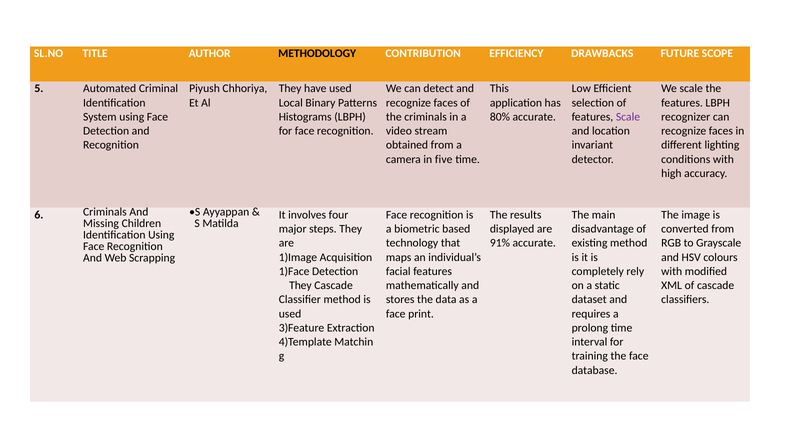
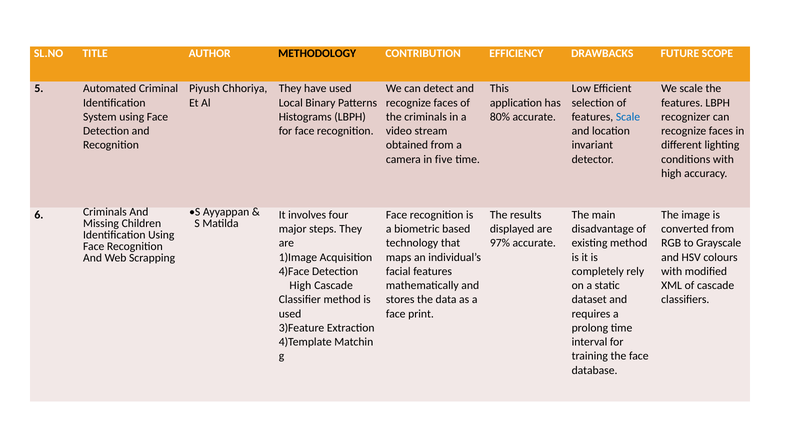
Scale colour: purple -> blue (628, 117)
91%: 91% -> 97% (500, 243)
1)Face: 1)Face -> 4)Face (294, 271)
They: They -> High (300, 285)
